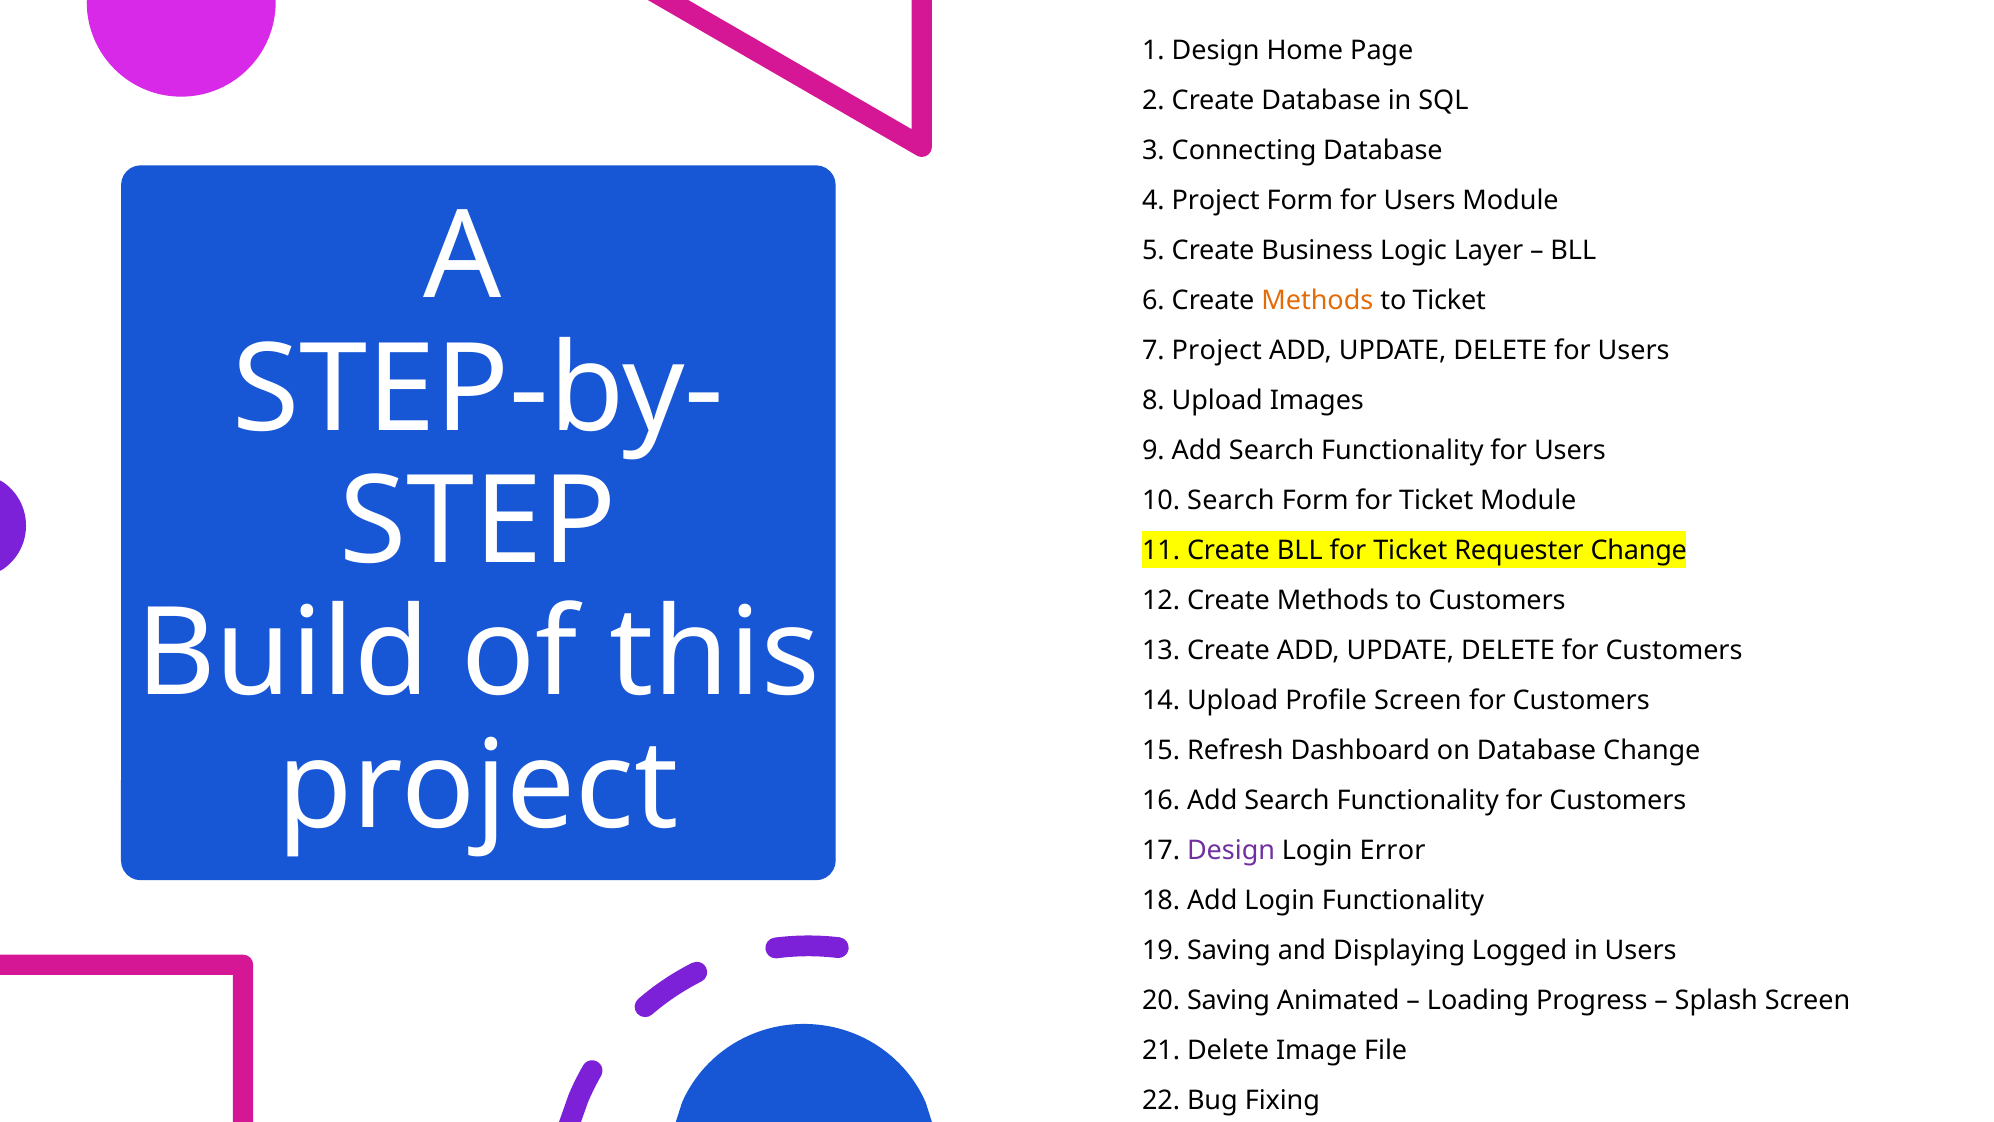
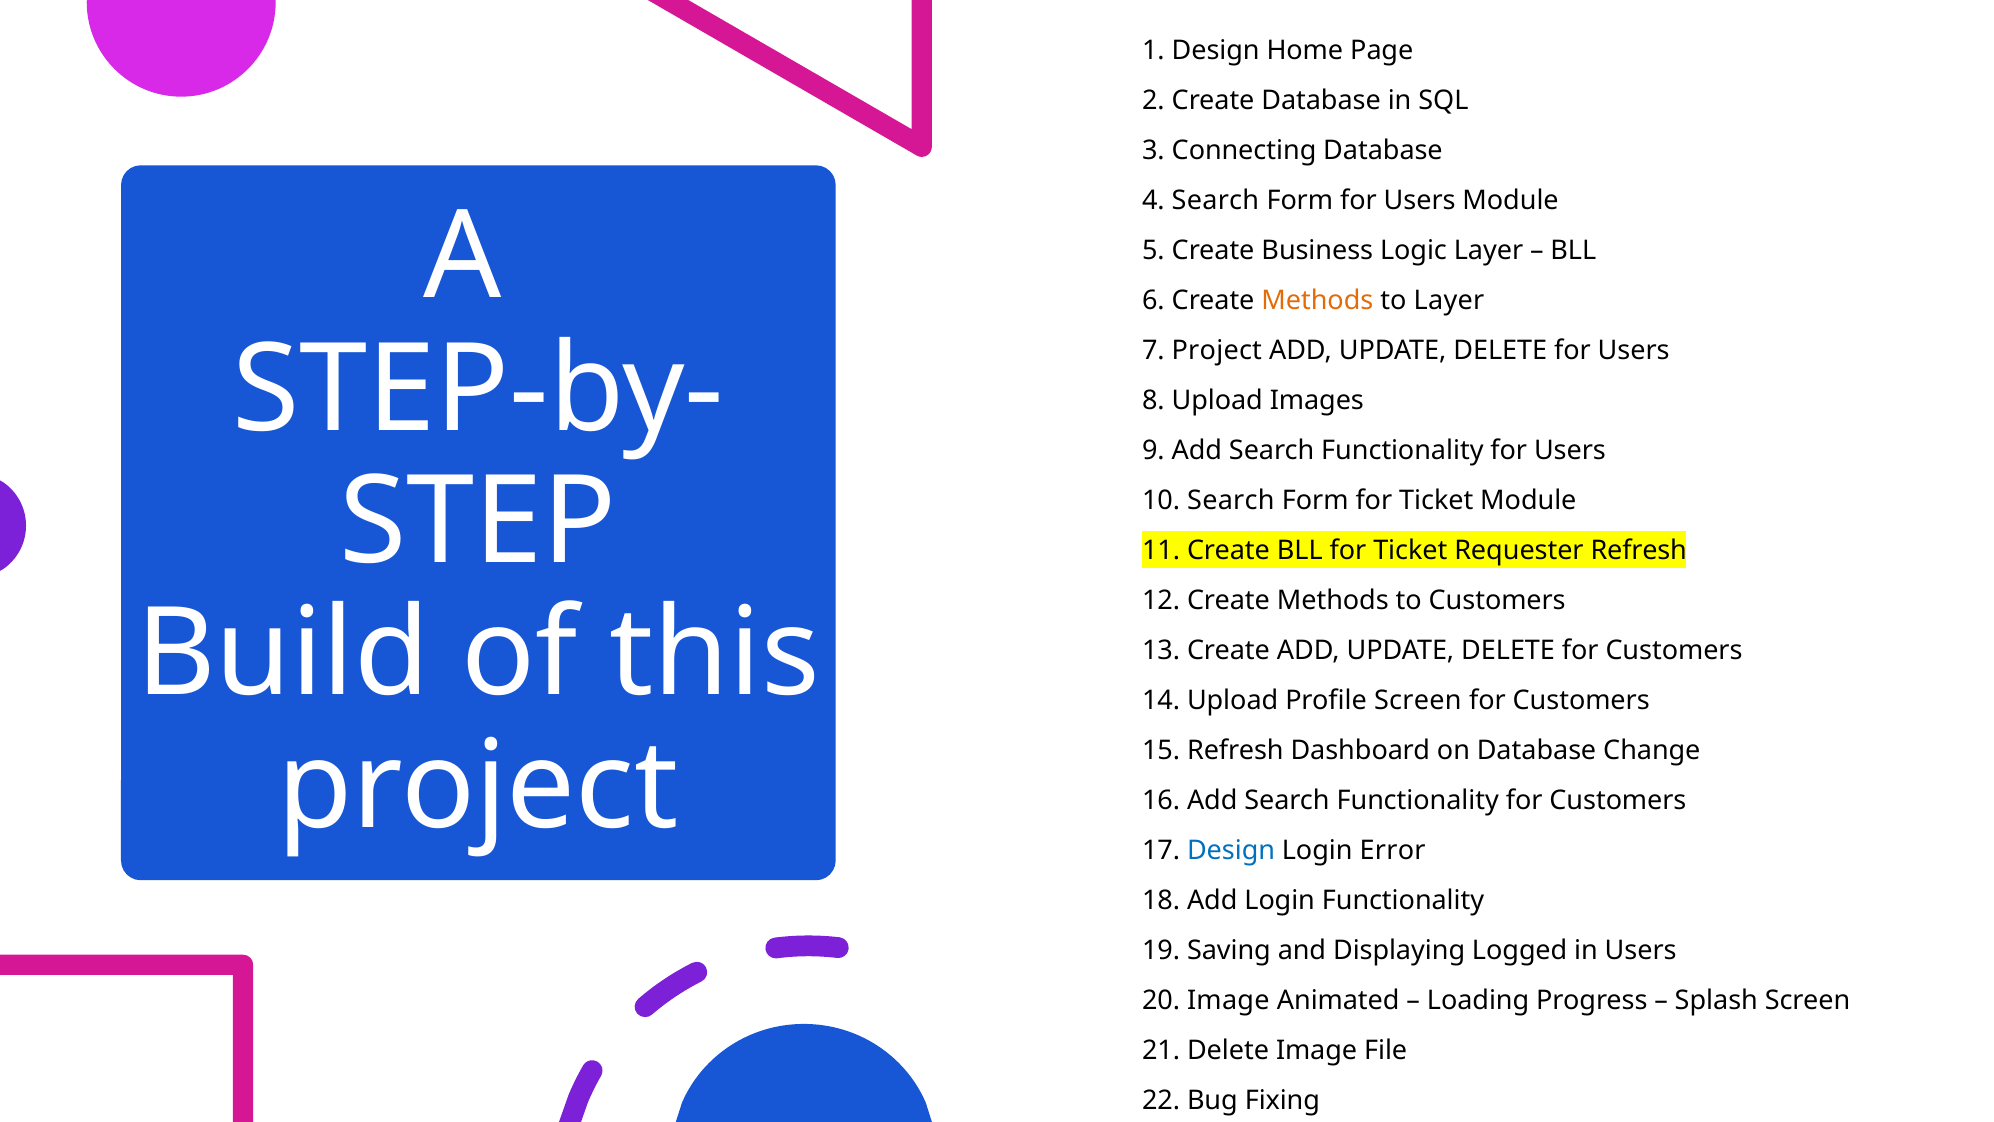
4 Project: Project -> Search (1215, 201)
to Ticket: Ticket -> Layer (1449, 301)
Requester Change: Change -> Refresh (1639, 551)
Design colour: purple -> blue (1231, 851)
20 Saving: Saving -> Image (1228, 1001)
